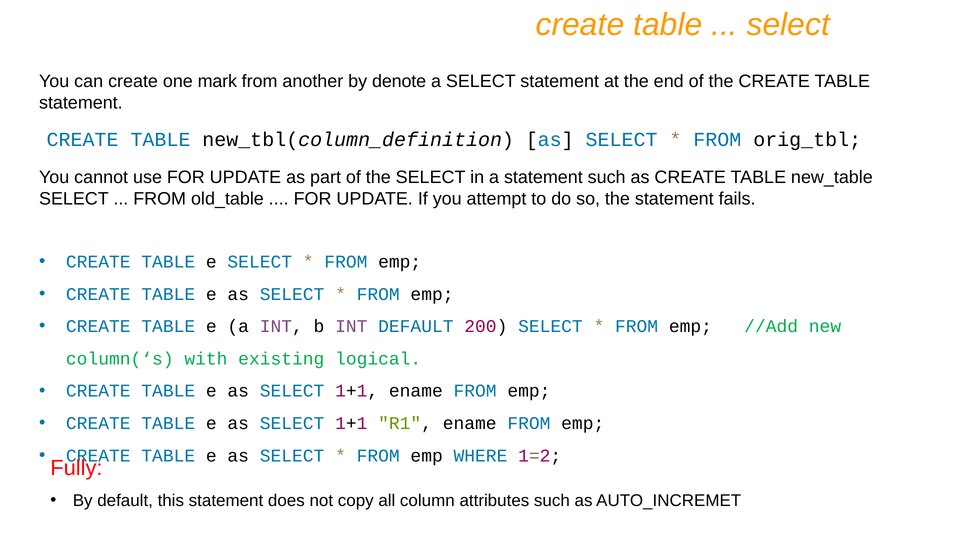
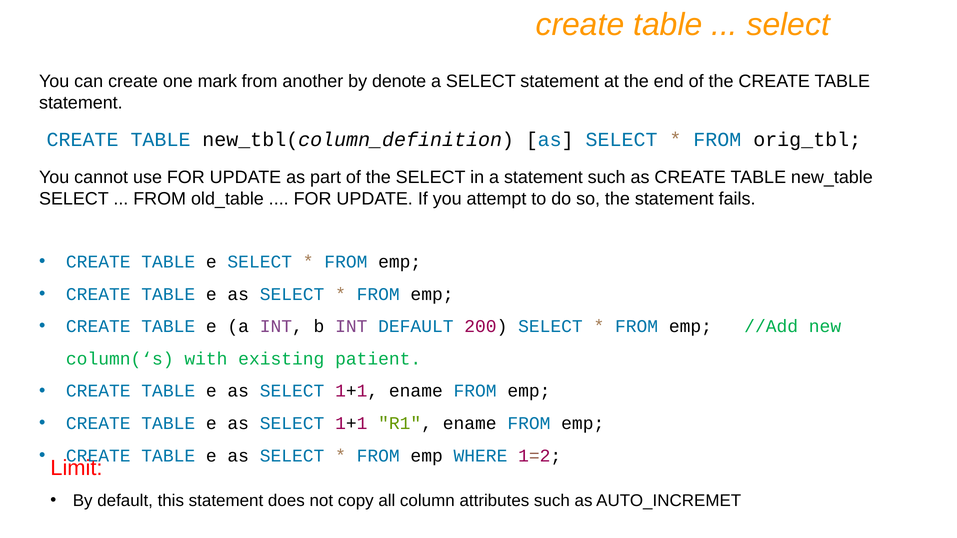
logical: logical -> patient (378, 359)
Fully: Fully -> Limit (76, 468)
